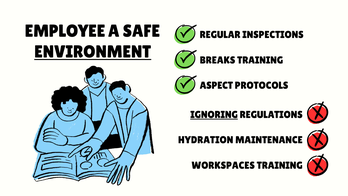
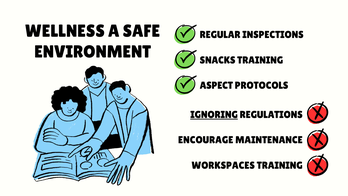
EMPLOYEE: EMPLOYEE -> WELLNESS (65, 31)
ENVIRONMENT underline: present -> none (93, 52)
BREAKS: BREAKS -> SNACKS (218, 60)
HYDRATION: HYDRATION -> ENCOURAGE (206, 140)
